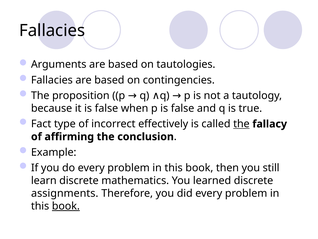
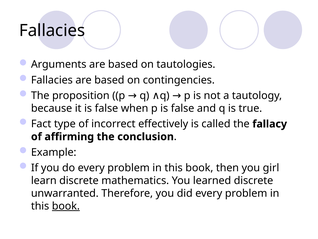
the underline: present -> none (241, 124)
still: still -> girl (271, 168)
assignments: assignments -> unwarranted (65, 193)
